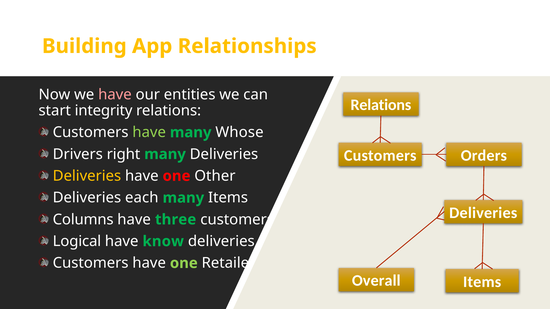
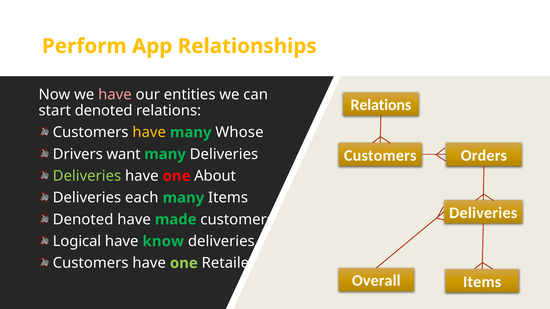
Building: Building -> Perform (84, 46)
start integrity: integrity -> denoted (104, 111)
have colour: light green -> yellow (149, 133)
right: right -> want (124, 154)
Deliveries colour: yellow -> light green (87, 176)
Other: Other -> About (215, 176)
Columns: Columns -> Denoted (83, 220)
three: three -> made (176, 220)
